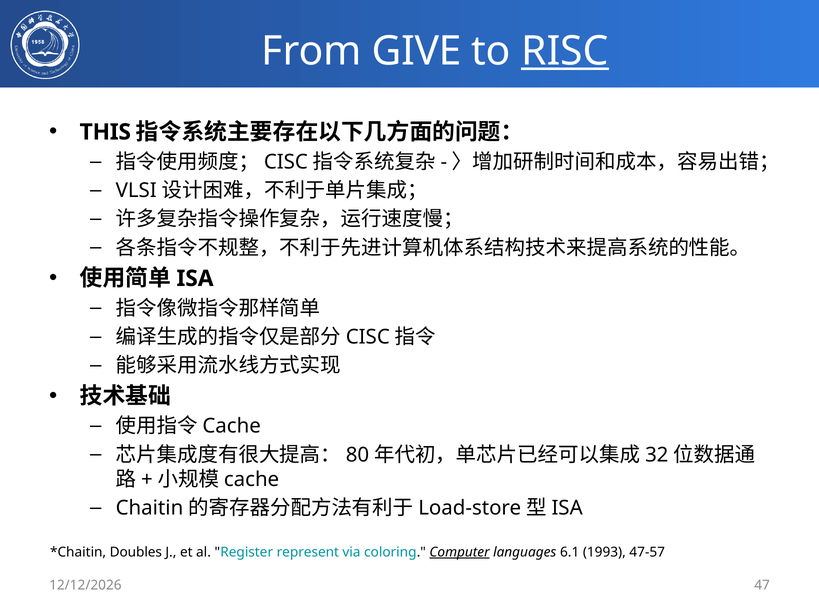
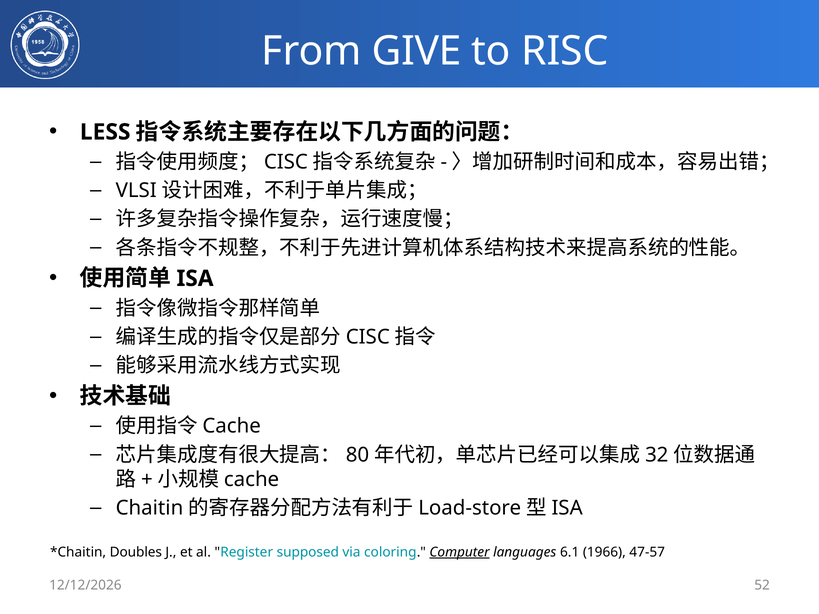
RISC underline: present -> none (565, 51)
THIS: THIS -> LESS (105, 132)
represent: represent -> supposed (308, 552)
1993: 1993 -> 1966 (604, 552)
47: 47 -> 52 (762, 586)
